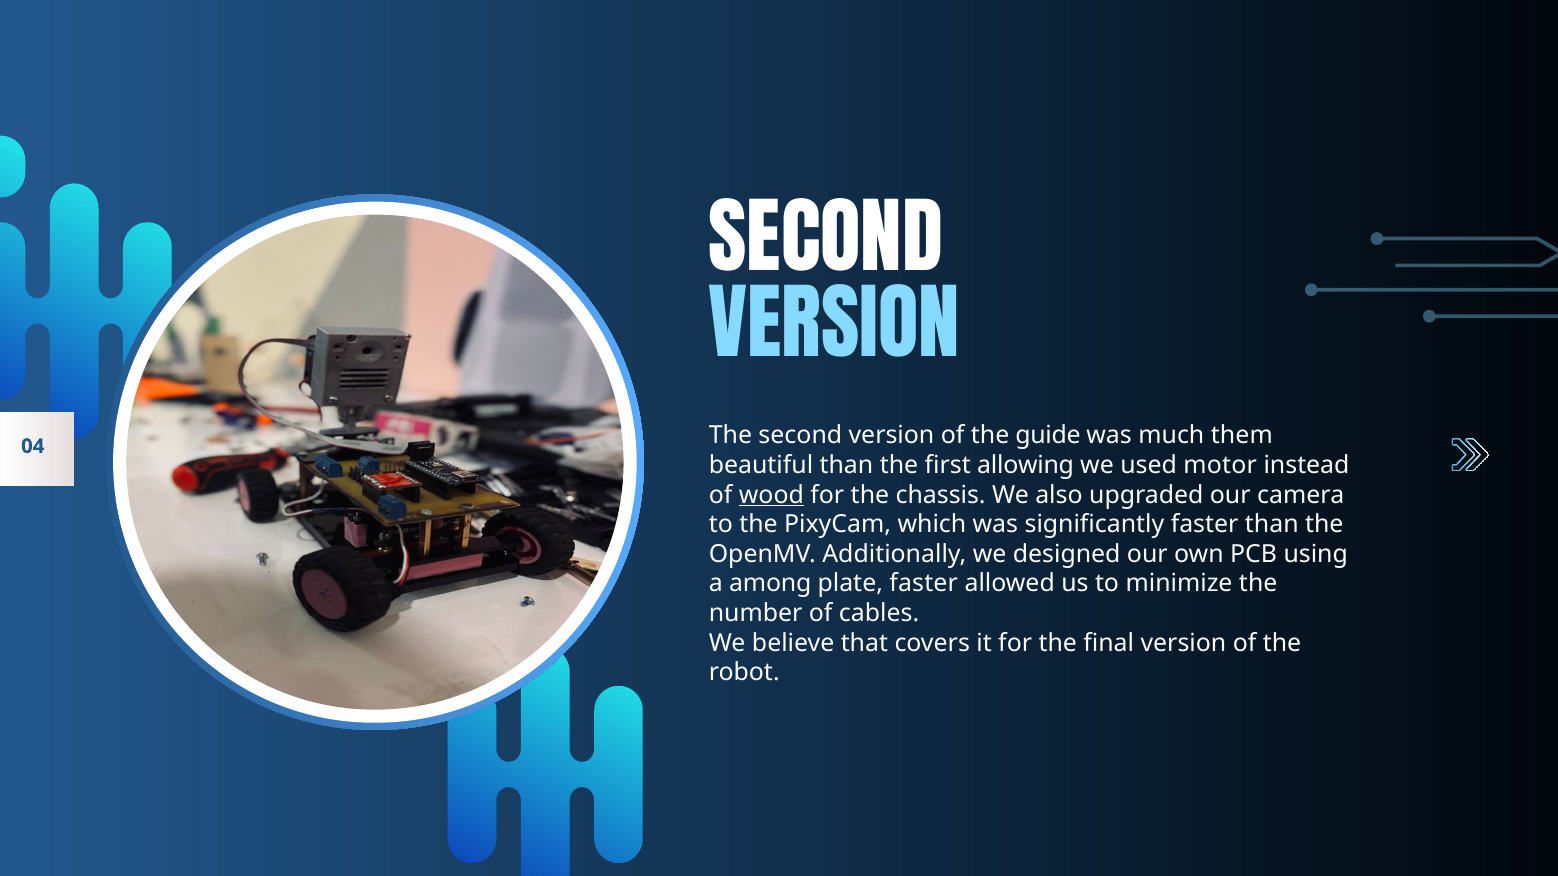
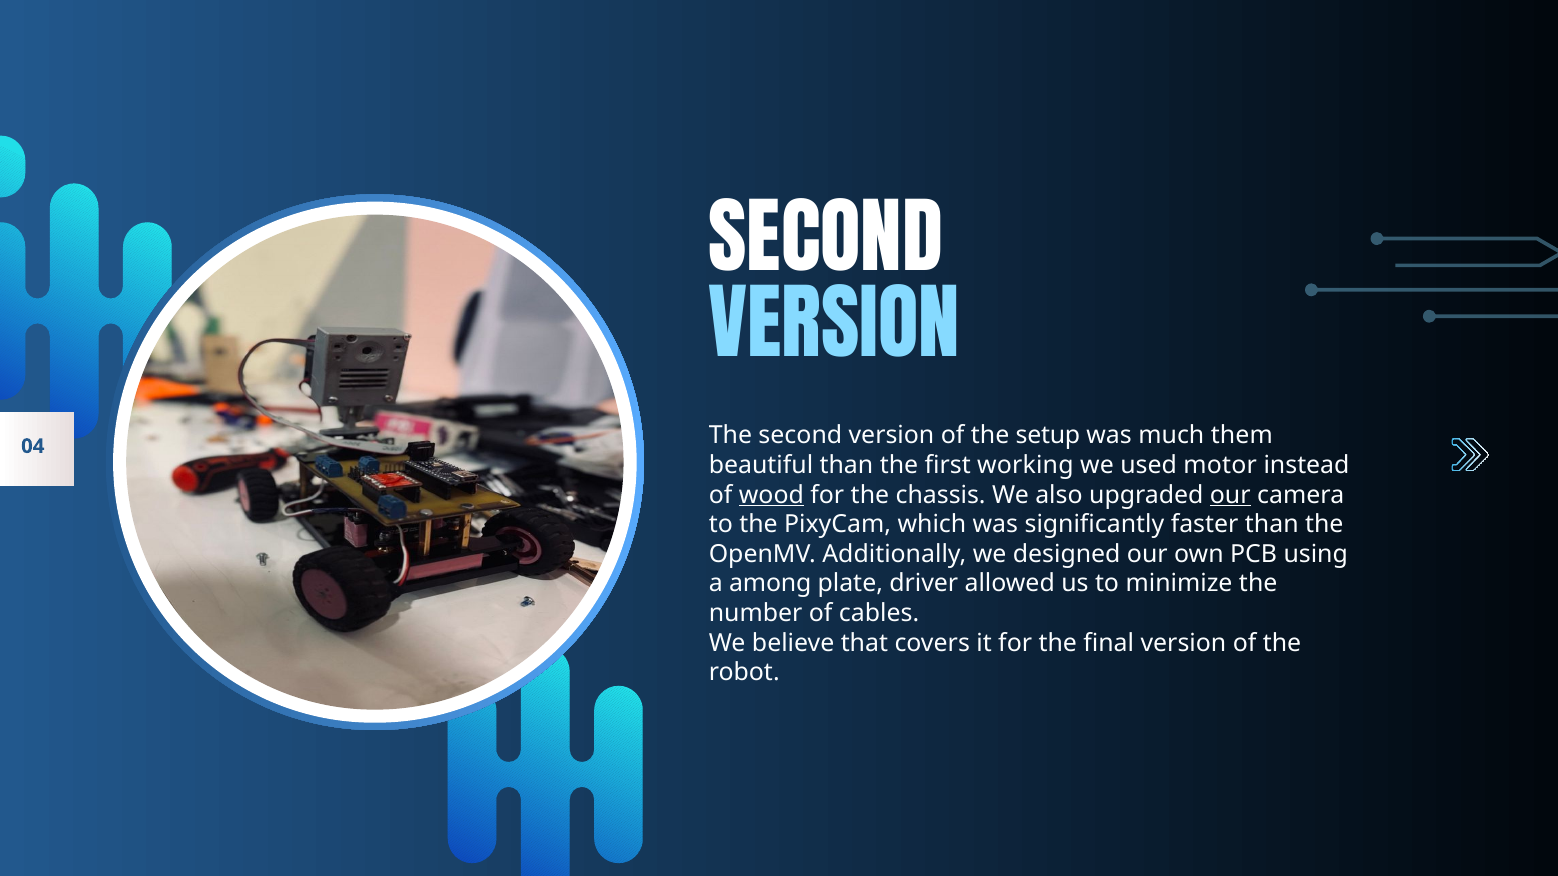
guide: guide -> setup (1048, 436)
allowing: allowing -> working (1025, 466)
our underline: none -> present (1230, 495)
plate faster: faster -> driver (924, 584)
